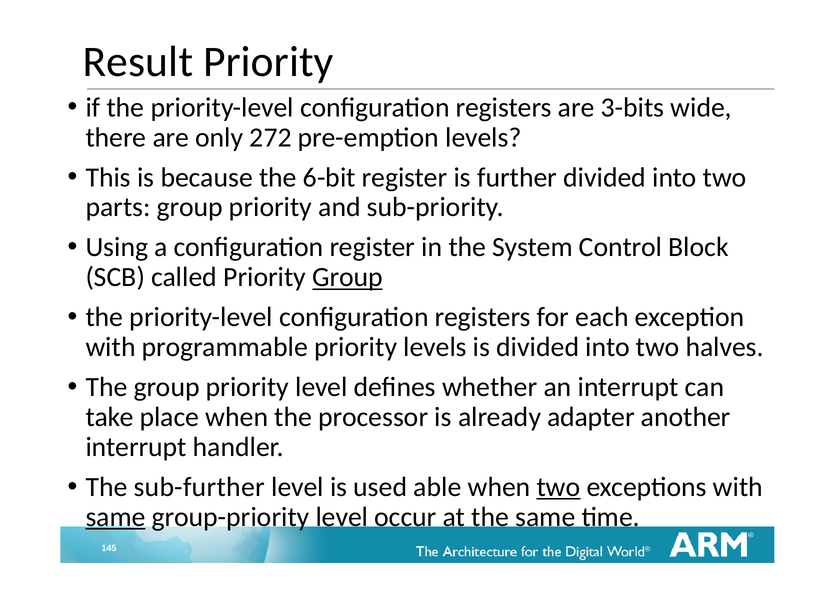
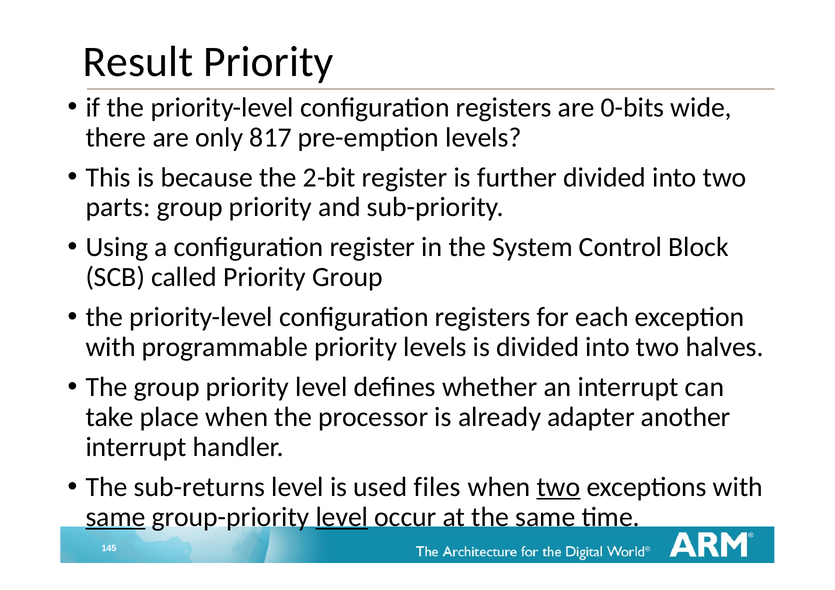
3-bits: 3-bits -> 0-bits (632, 107)
272: 272 -> 817 (271, 137)
6-bit: 6-bit -> 2-bit (329, 177)
Group underline: present -> none (348, 277)
sub-further: sub-further -> sub-returns (199, 487)
able: able -> files (437, 487)
level underline: none -> present (342, 517)
